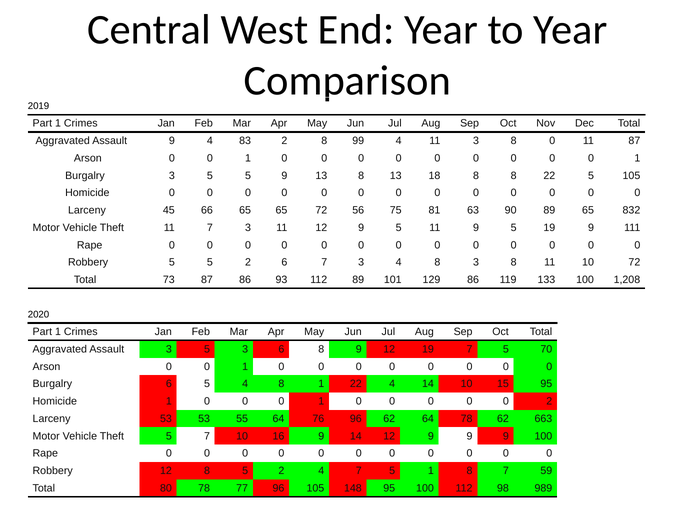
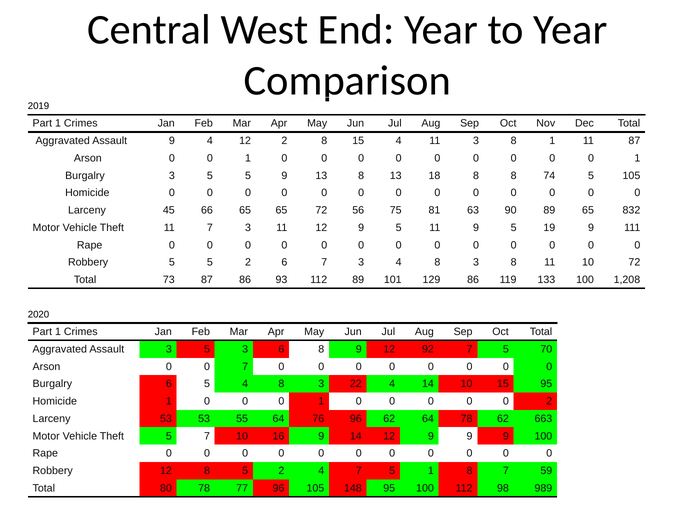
4 83: 83 -> 12 (245, 141)
8 99: 99 -> 15 (358, 141)
8 0: 0 -> 1 (552, 141)
8 22: 22 -> 74 (549, 176)
12 19: 19 -> 92 (428, 349)
1: 1 -> 7 (245, 367)
5 4 8 1: 1 -> 3 (321, 384)
